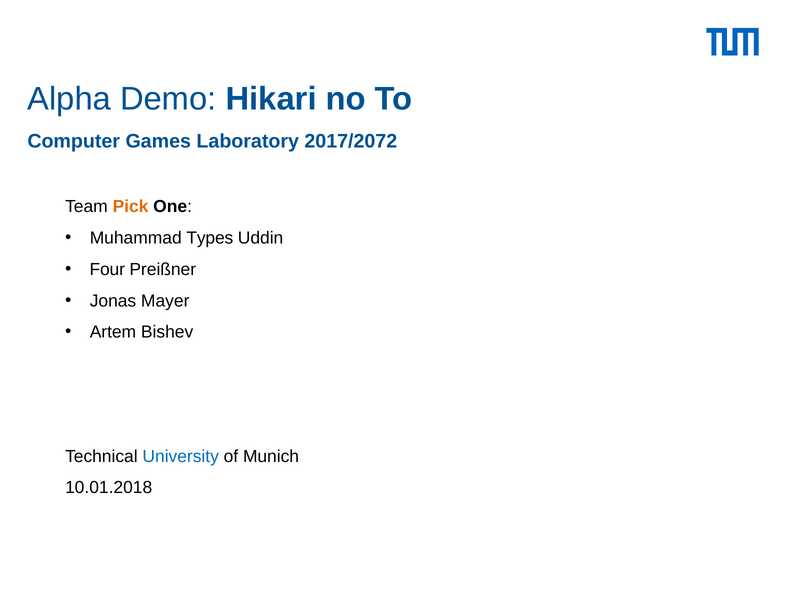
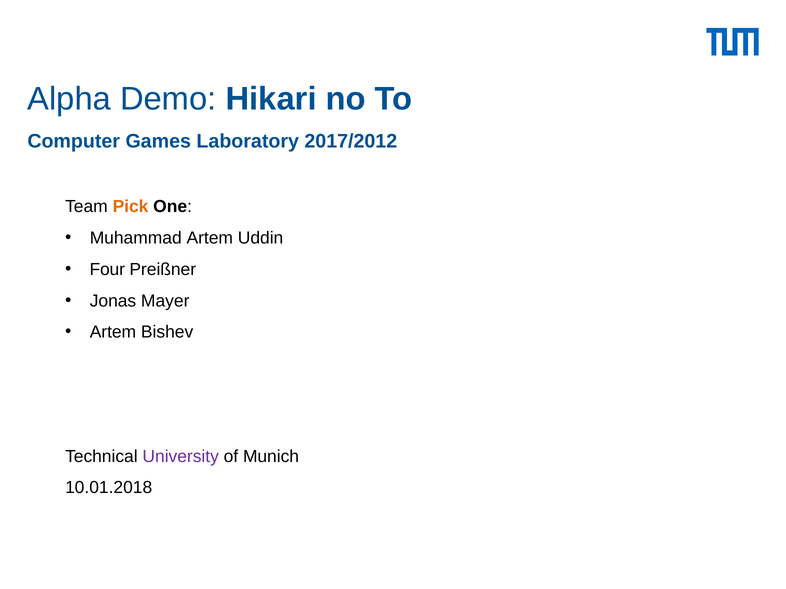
2017/2072: 2017/2072 -> 2017/2012 (351, 141)
Muhammad Types: Types -> Artem (210, 238)
University colour: blue -> purple (181, 457)
